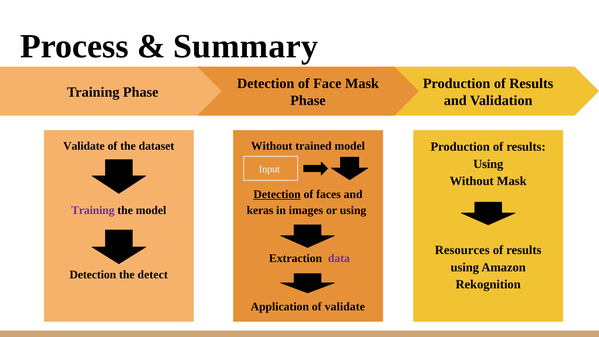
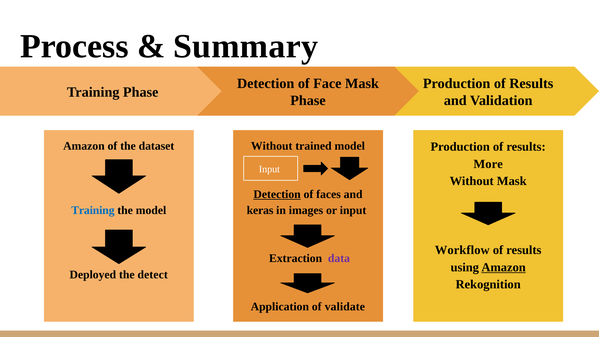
Validate: Validate -> Amazon (84, 146)
Using: Using -> More (488, 164)
Training colour: purple -> blue (93, 210)
or using: using -> input (353, 210)
Resources: Resources -> Workflow (462, 250)
Amazon underline: none -> present (504, 267)
Detection: Detection -> Deployed (93, 274)
